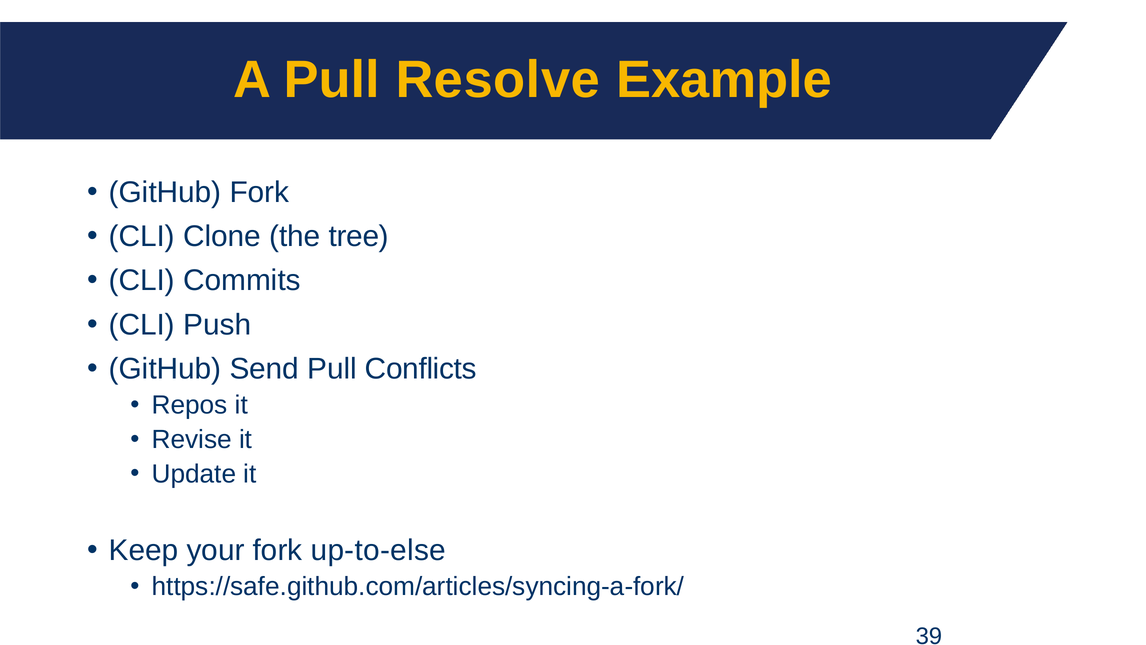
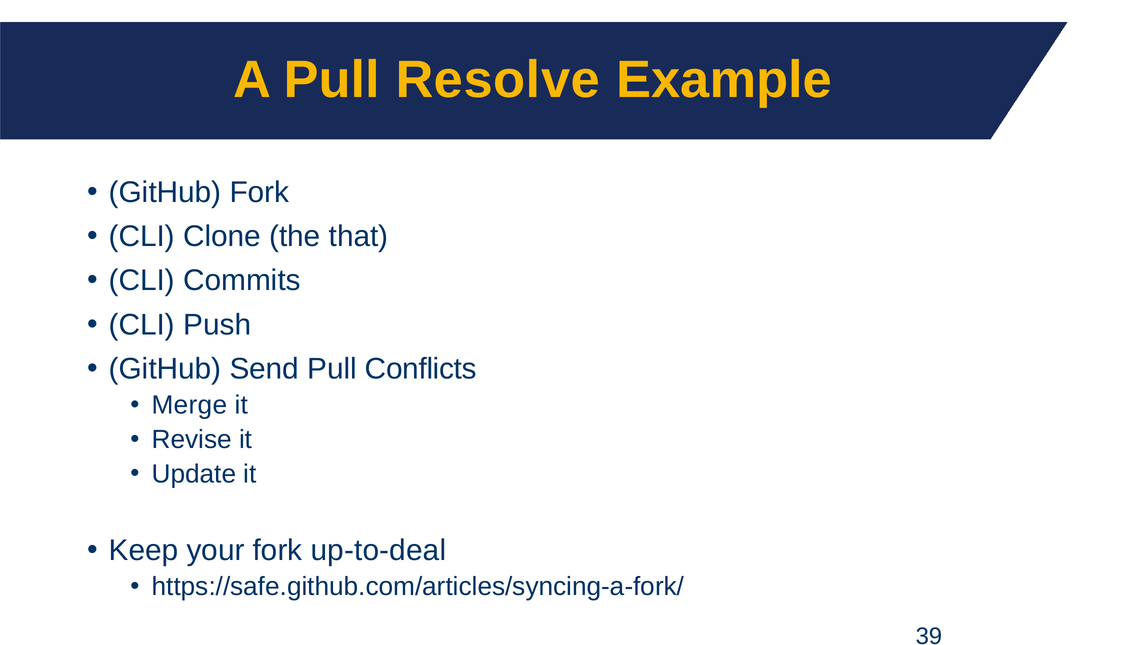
tree: tree -> that (359, 236)
Repos: Repos -> Merge (190, 405)
up-to-else: up-to-else -> up-to-deal (378, 550)
